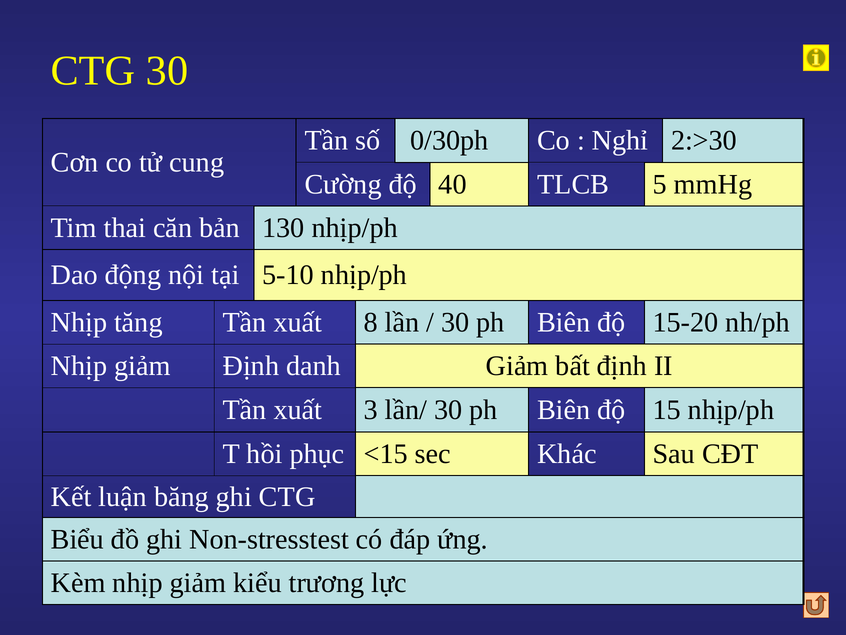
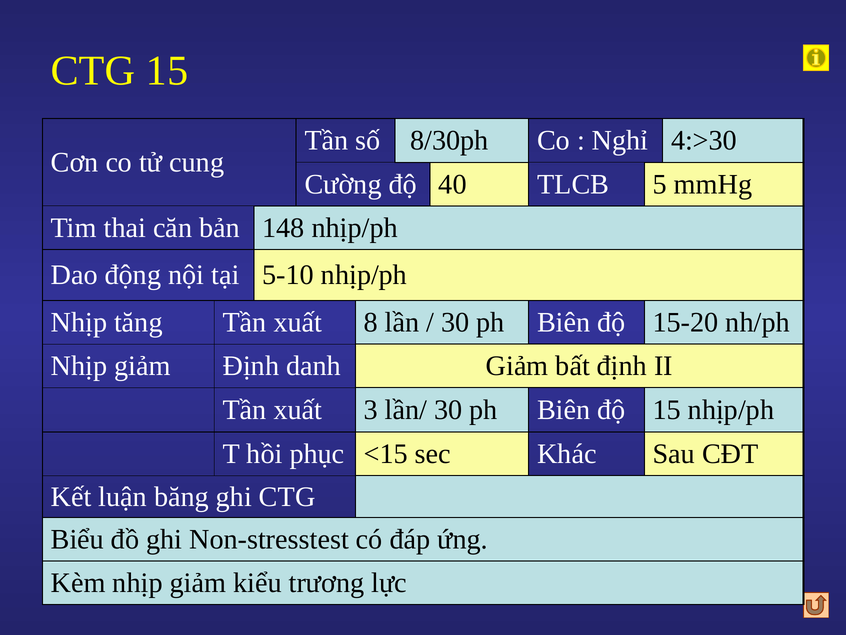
CTG 30: 30 -> 15 (167, 71)
0/30ph: 0/30ph -> 8/30ph (449, 140)
2:>30: 2:>30 -> 4:>30 (704, 140)
130: 130 -> 148 (283, 228)
